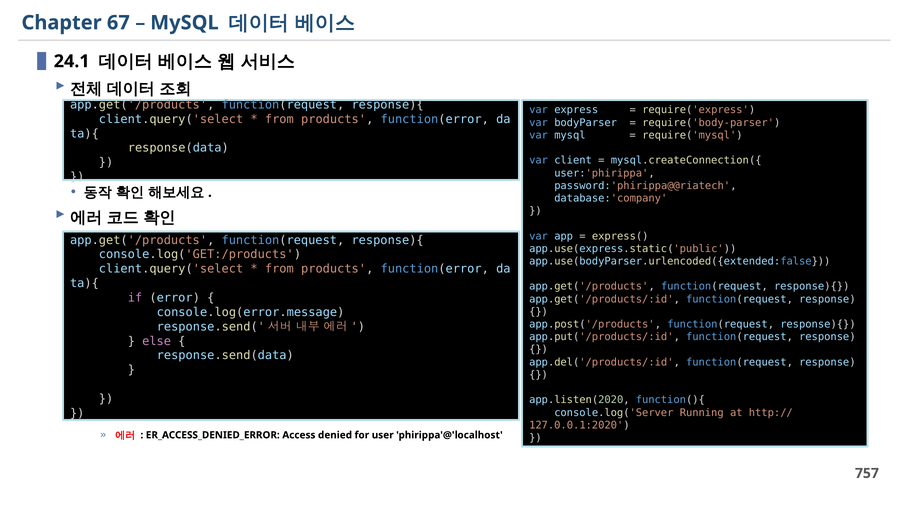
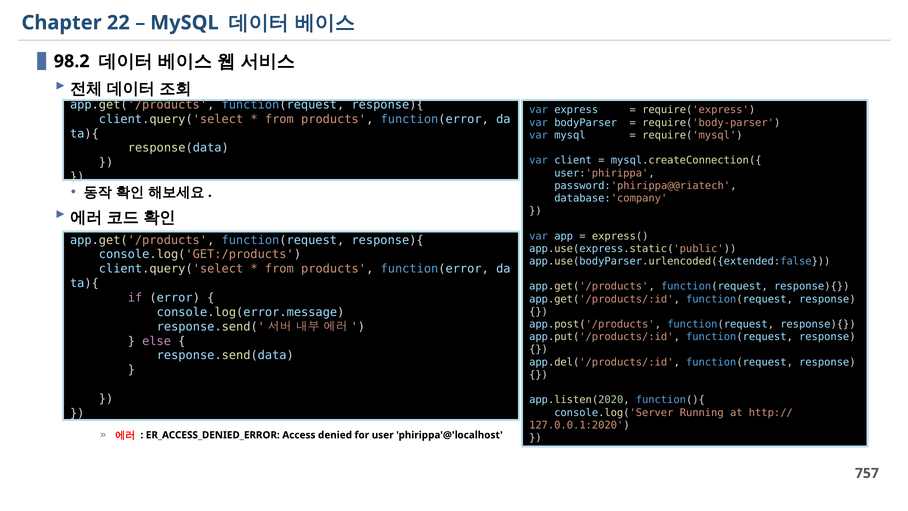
67: 67 -> 22 (118, 23)
24.1: 24.1 -> 98.2 (72, 61)
